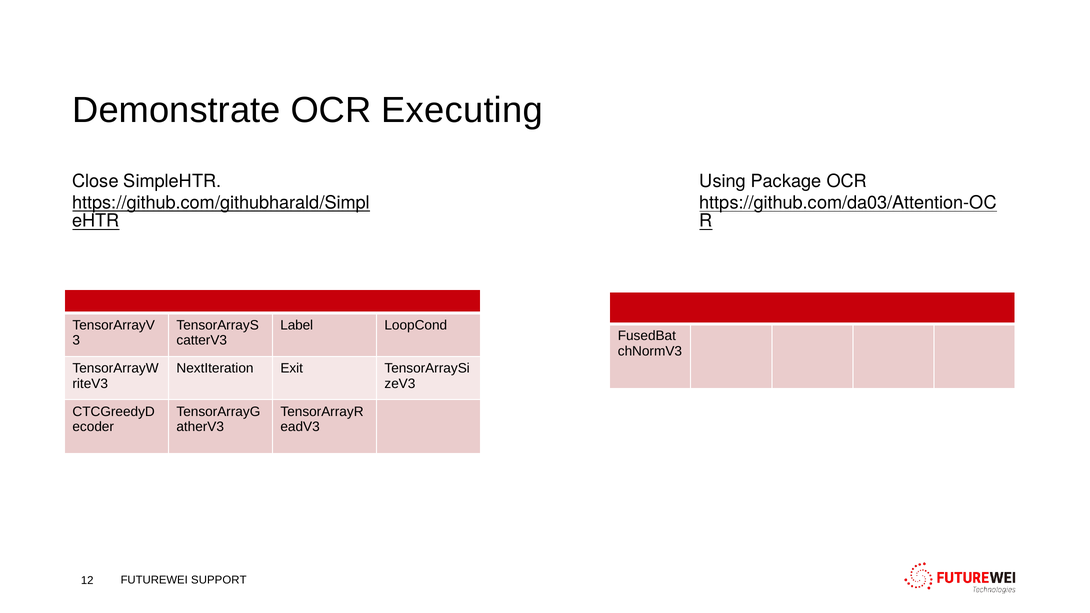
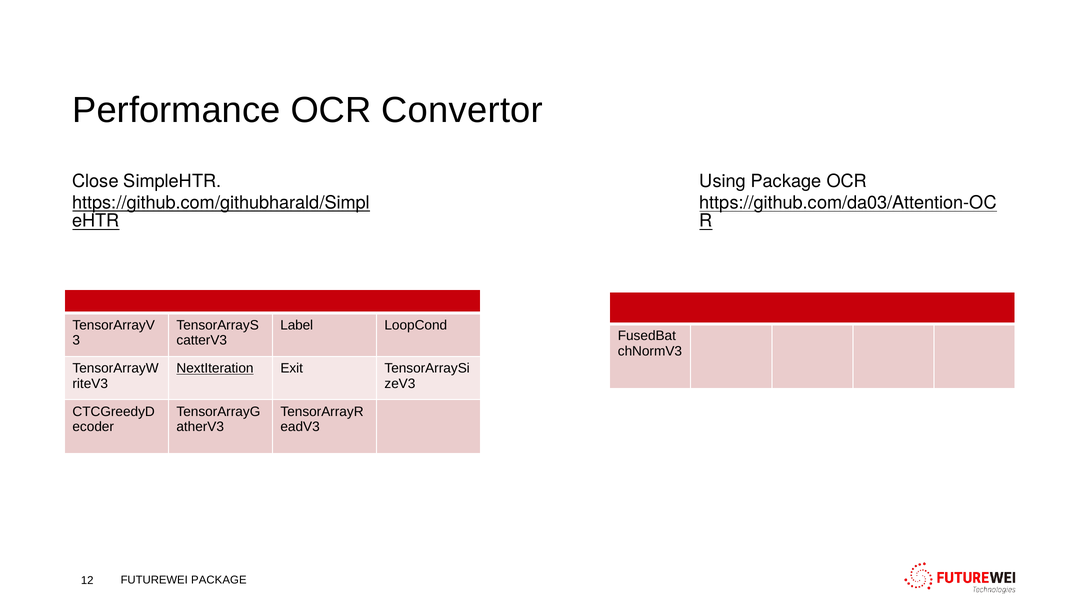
Demonstrate: Demonstrate -> Performance (177, 110)
Executing: Executing -> Convertor (462, 110)
NextIteration underline: none -> present (215, 368)
FUTUREWEI SUPPORT: SUPPORT -> PACKAGE (219, 580)
